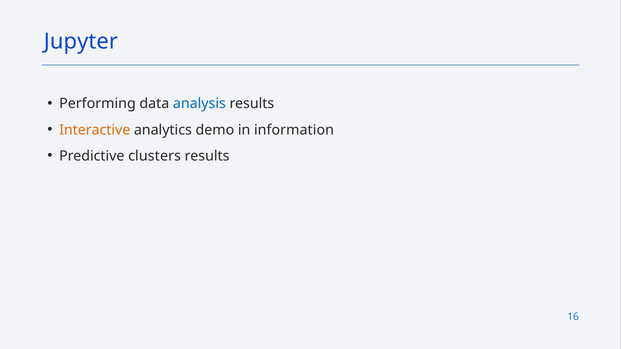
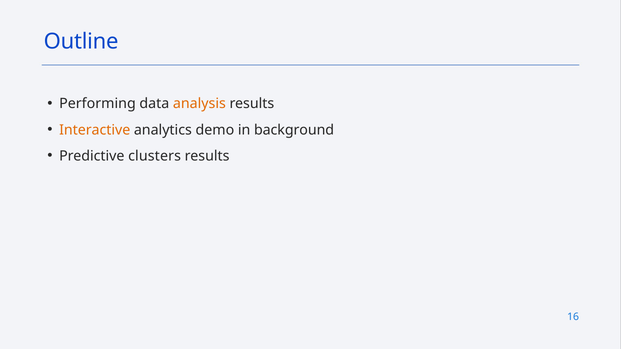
Jupyter: Jupyter -> Outline (81, 41)
analysis colour: blue -> orange (199, 104)
information: information -> background (294, 130)
